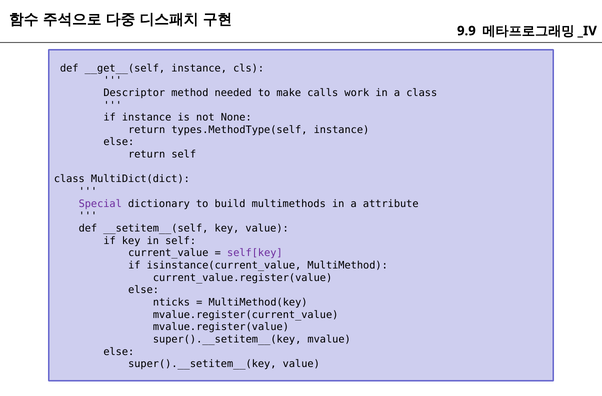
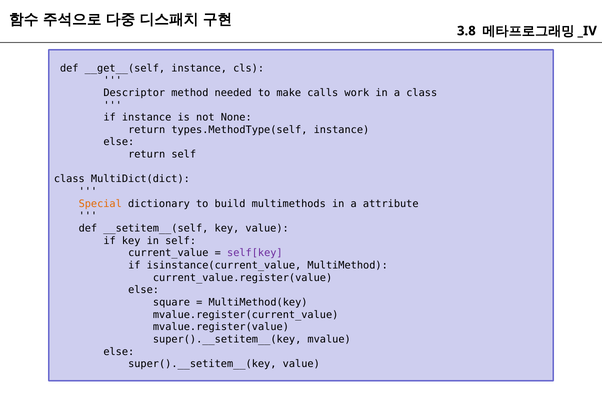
9.9: 9.9 -> 3.8 (466, 31)
Special colour: purple -> orange (100, 203)
nticks: nticks -> square (171, 302)
